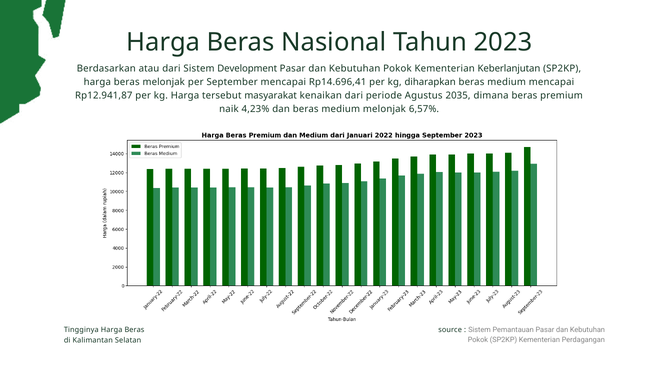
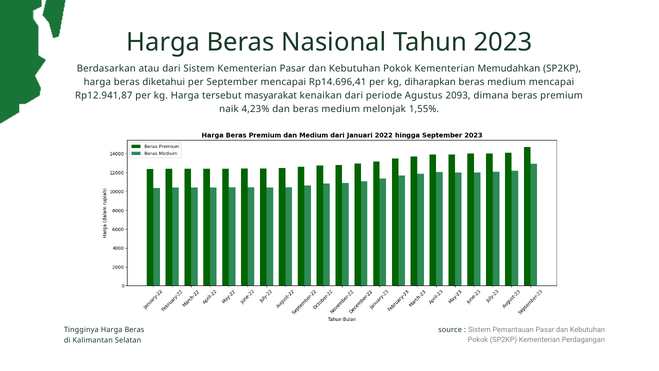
Sistem Development: Development -> Kementerian (247, 69)
Keberlanjutan: Keberlanjutan -> Memudahkan (509, 69)
melonjak: melonjak -> diketahui (164, 82)
2035: 2035 -> 2093 (458, 96)
6,57%: 6,57% -> 1,55% (424, 109)
